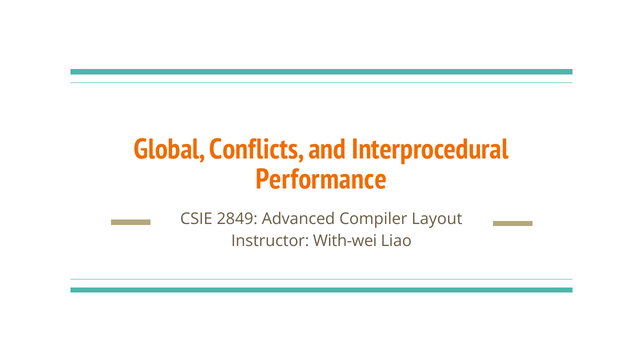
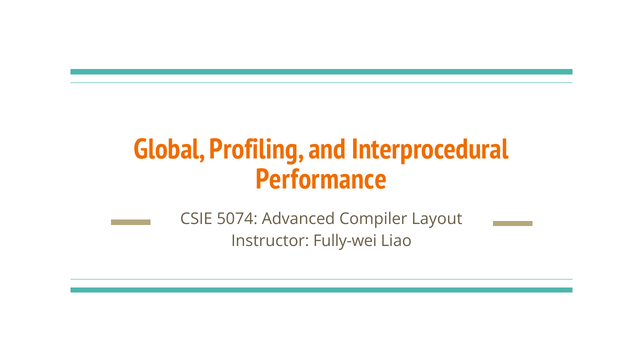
Conflicts: Conflicts -> Profiling (257, 149)
2849: 2849 -> 5074 (237, 219)
With-wei: With-wei -> Fully-wei (345, 241)
